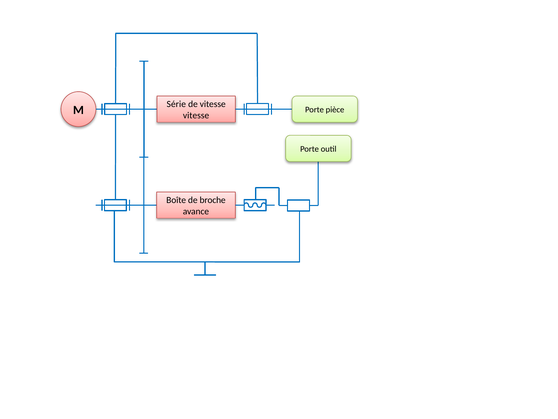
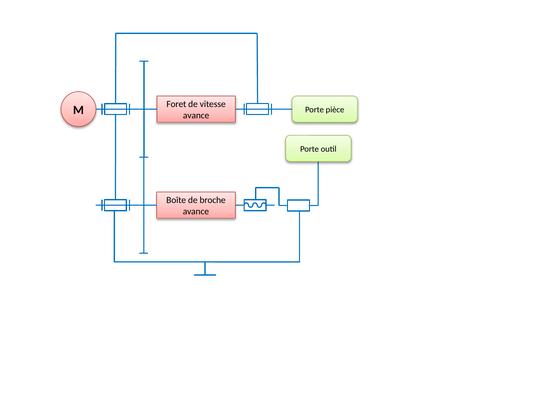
Série: Série -> Foret (176, 104)
vitesse: vitesse -> avance (196, 115)
